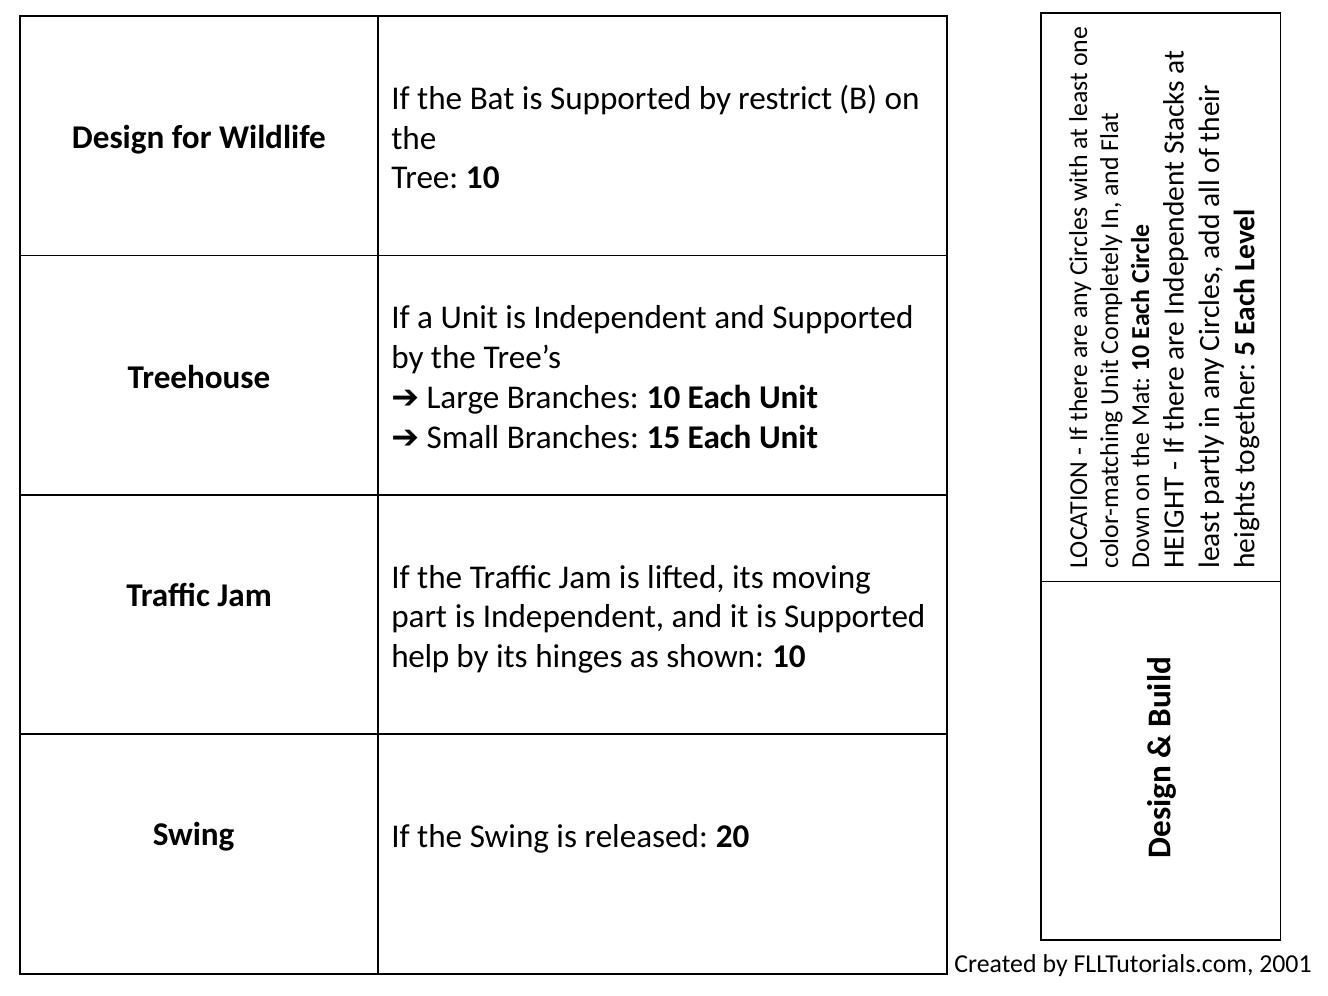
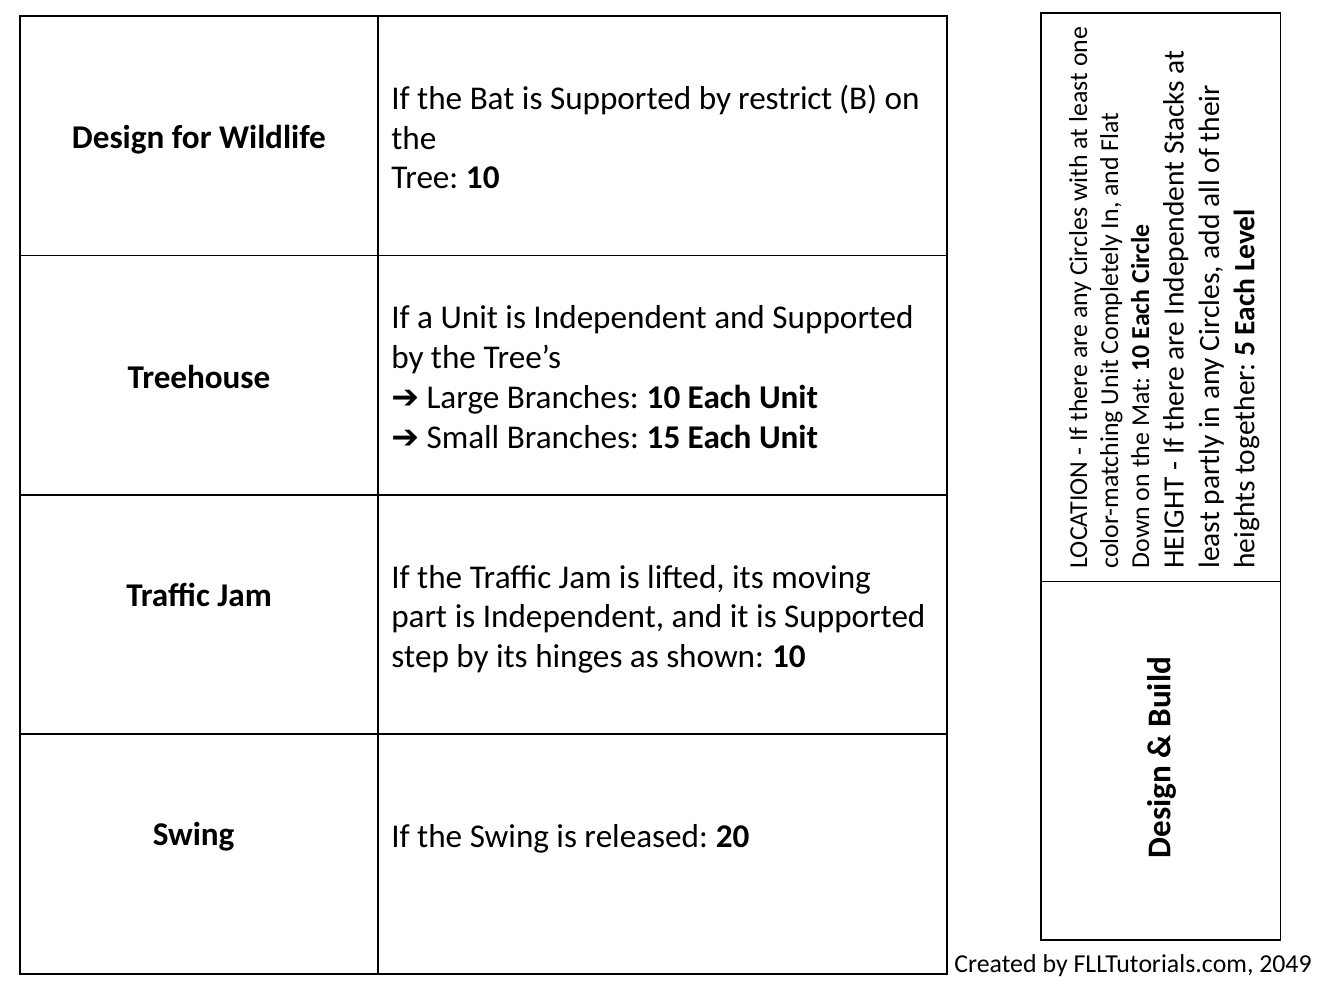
help: help -> step (420, 657)
2001: 2001 -> 2049 (1285, 963)
